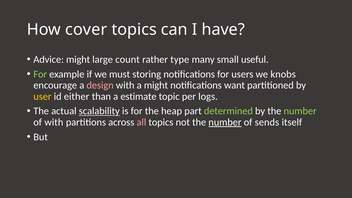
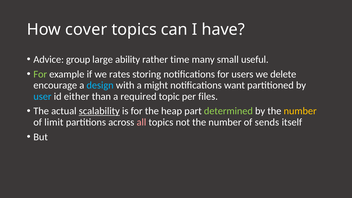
Advice might: might -> group (78, 59)
count: count -> ability (128, 59)
type: type -> time (180, 59)
must: must -> rates (120, 74)
knobs: knobs -> delete (283, 74)
design colour: pink -> light blue (100, 85)
user colour: yellow -> light blue (42, 96)
estimate: estimate -> required (138, 96)
logs: logs -> files (208, 96)
number colour: light green -> yellow (300, 111)
of with: with -> limit (54, 122)
number underline: present -> none (225, 122)
